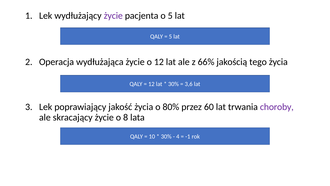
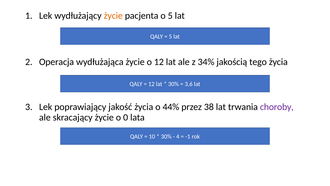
życie colour: purple -> orange (113, 16)
66%: 66% -> 34% (206, 62)
80%: 80% -> 44% (171, 107)
60: 60 -> 38 (209, 107)
8: 8 -> 0 (126, 117)
